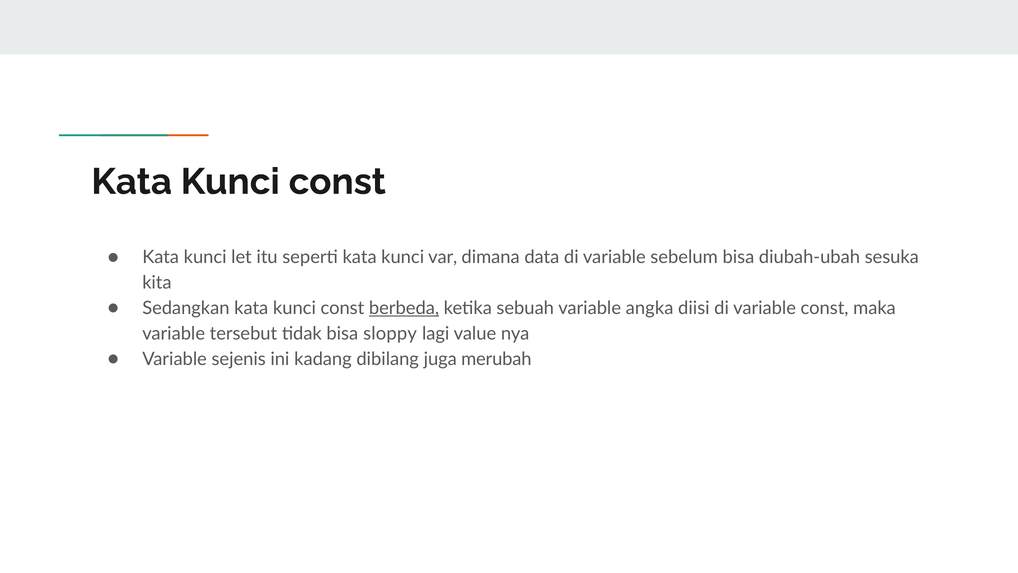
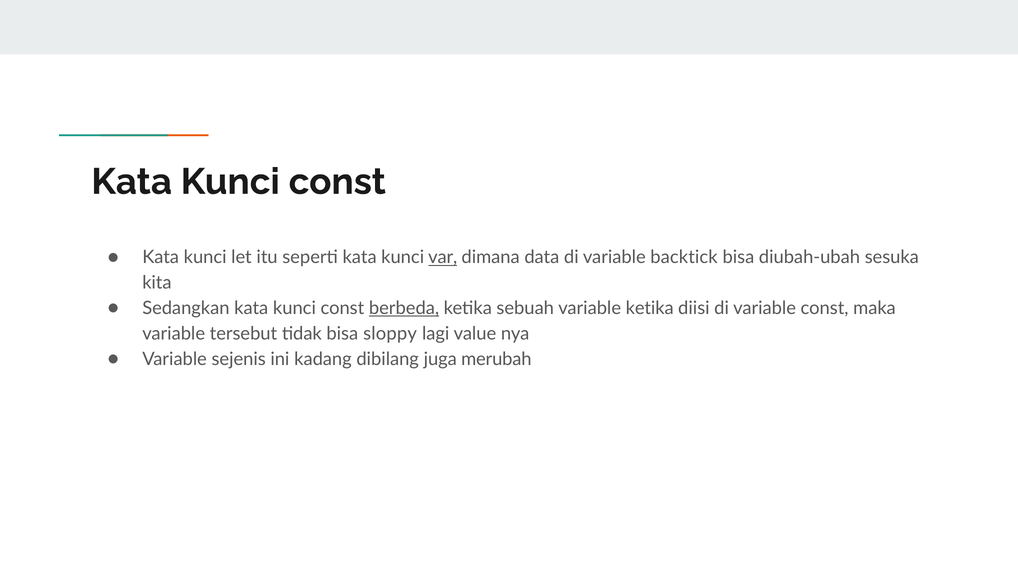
var underline: none -> present (443, 257)
sebelum: sebelum -> backtick (684, 257)
variable angka: angka -> ketika (650, 308)
